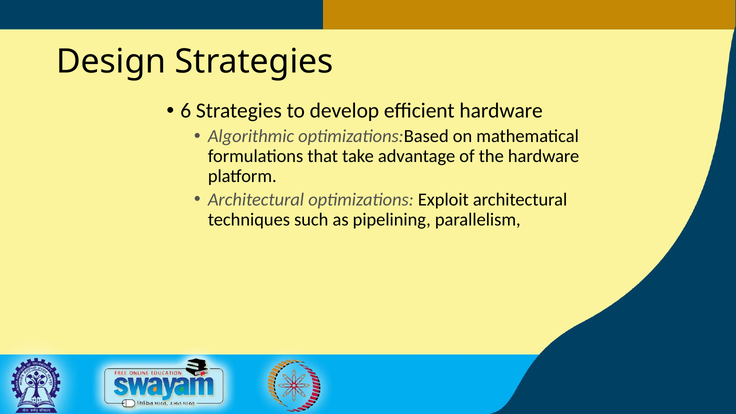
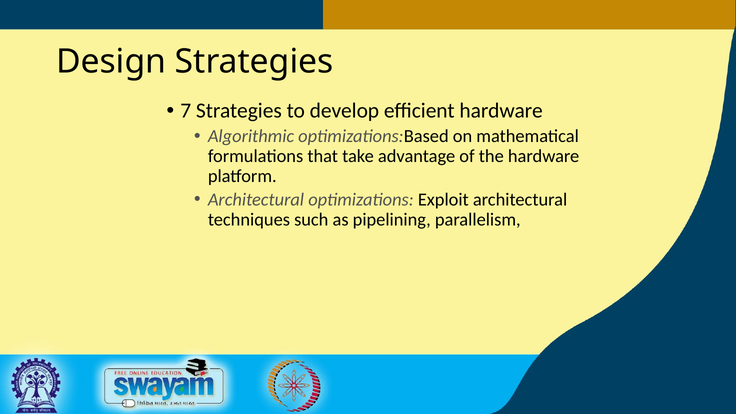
6: 6 -> 7 (186, 111)
